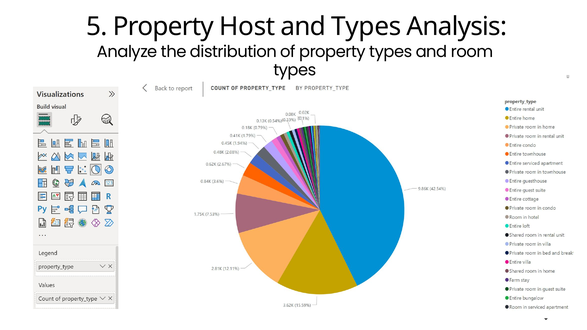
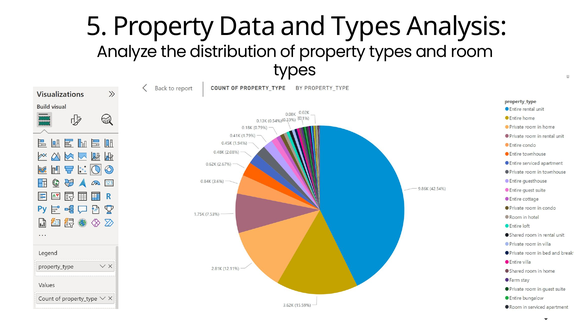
Host: Host -> Data (247, 26)
